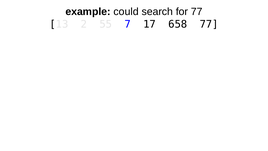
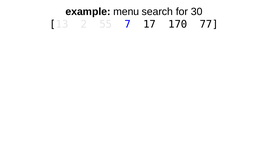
could: could -> menu (126, 12)
for 77: 77 -> 30 (197, 12)
658: 658 -> 170 (178, 24)
